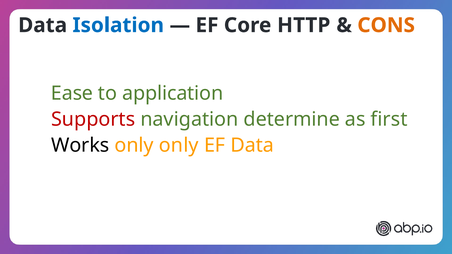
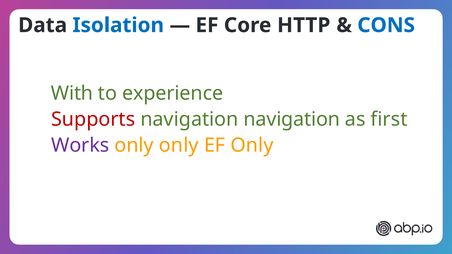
CONS colour: orange -> blue (386, 25)
Ease: Ease -> With (72, 93)
application: application -> experience (173, 93)
navigation determine: determine -> navigation (292, 119)
Works colour: black -> purple (80, 145)
EF Data: Data -> Only (252, 145)
